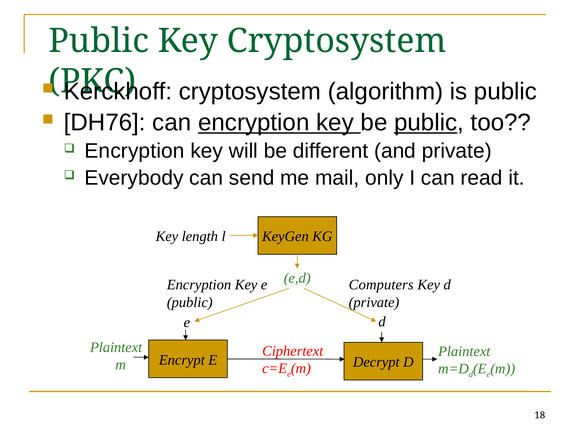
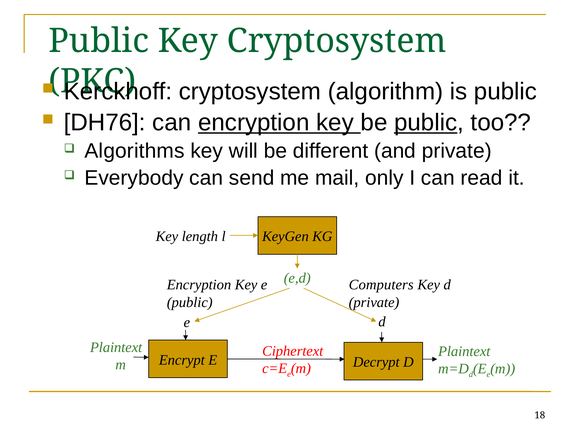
Encryption: Encryption -> Algorithms (135, 151)
